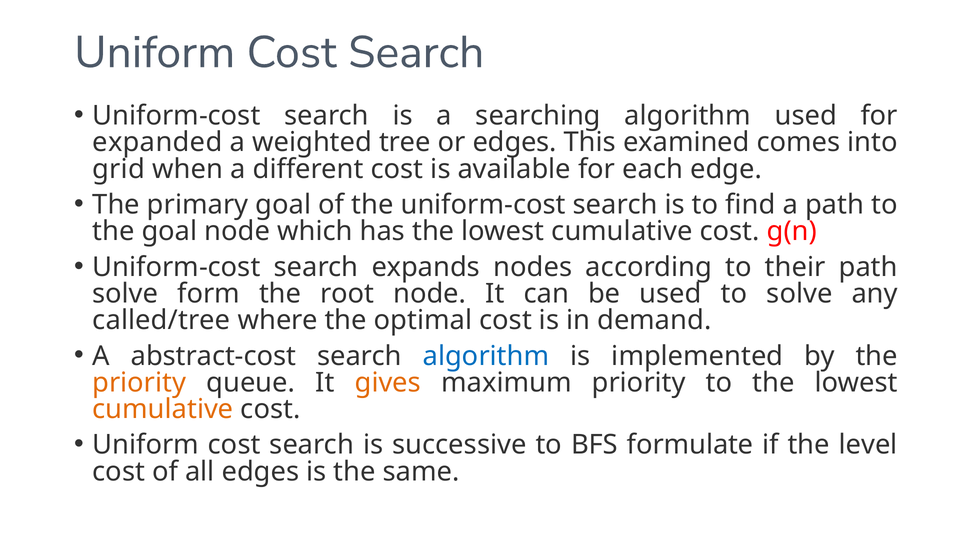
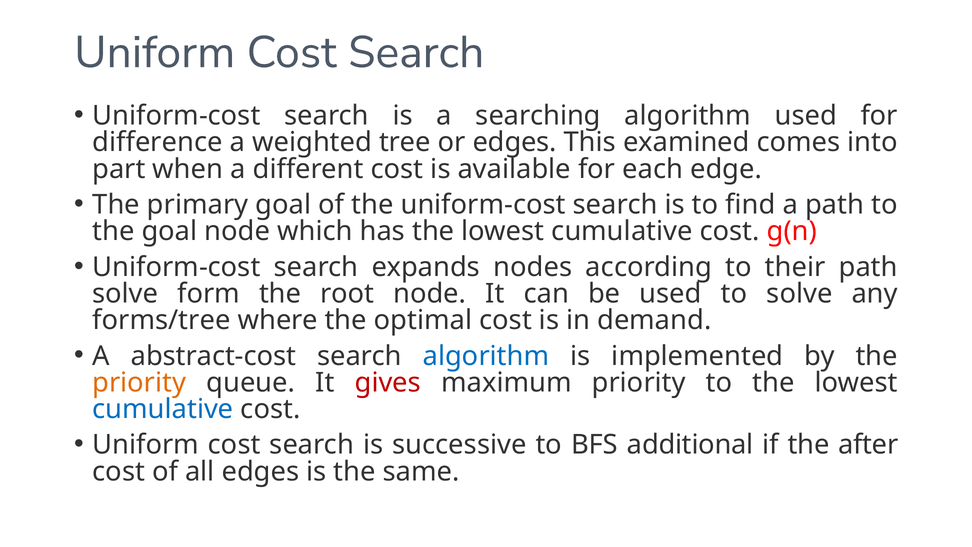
expanded: expanded -> difference (157, 142)
grid: grid -> part (119, 169)
called/tree: called/tree -> forms/tree (161, 320)
gives colour: orange -> red (388, 382)
cumulative colour: orange -> blue (163, 409)
formulate: formulate -> additional (690, 445)
level: level -> after (868, 445)
